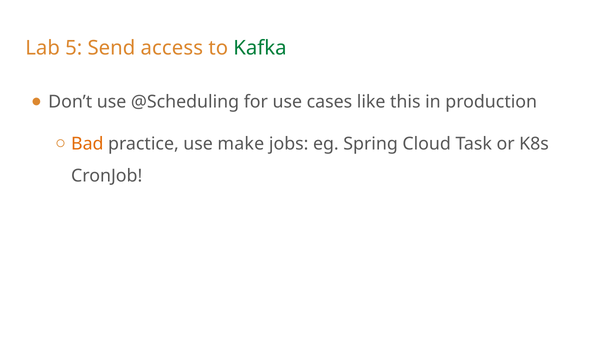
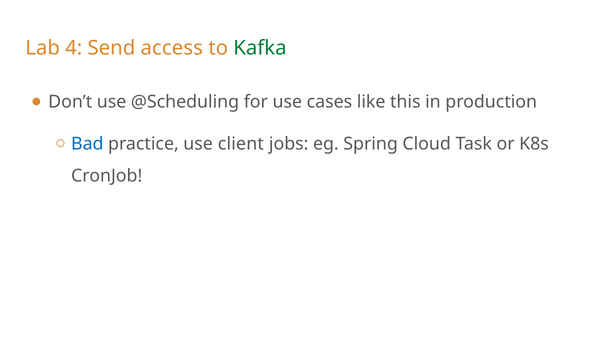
5: 5 -> 4 (74, 48)
Bad colour: orange -> blue (87, 144)
make: make -> client (241, 144)
